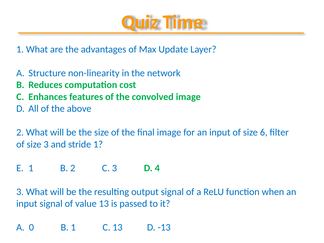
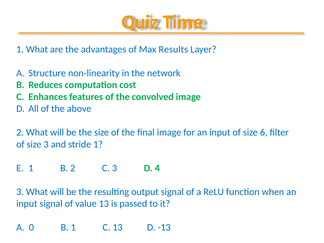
Update: Update -> Results (173, 49)
